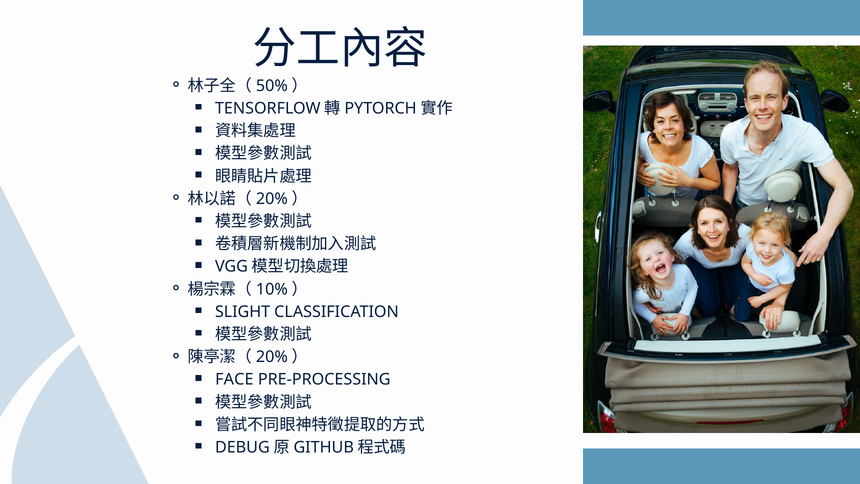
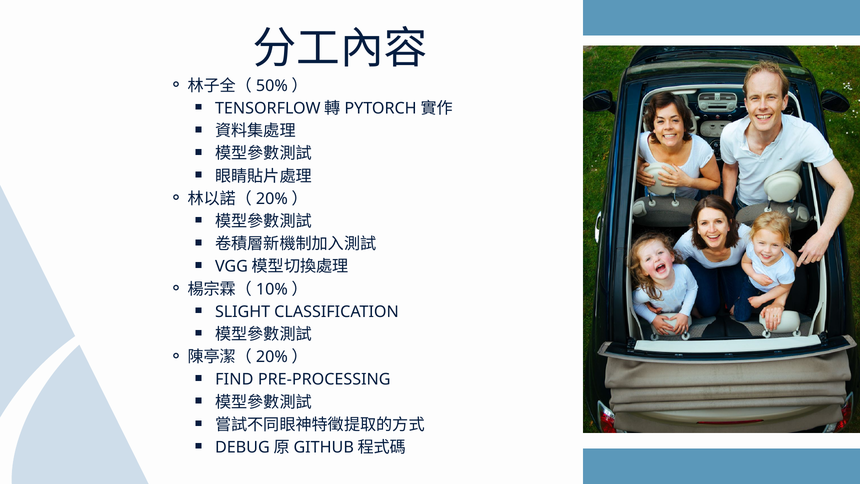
FACE: FACE -> FIND (234, 379)
